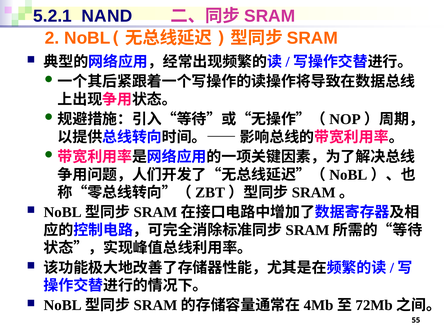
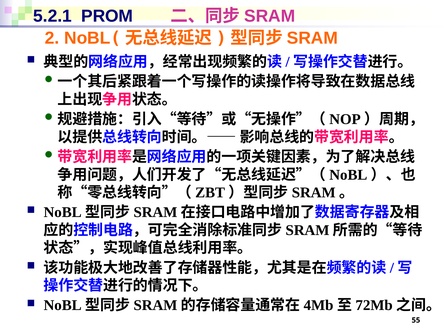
NAND: NAND -> PROM (107, 16)
